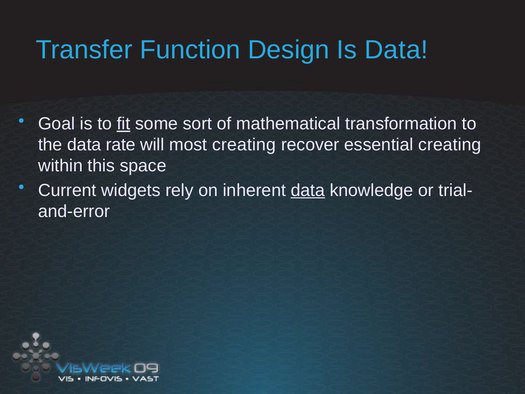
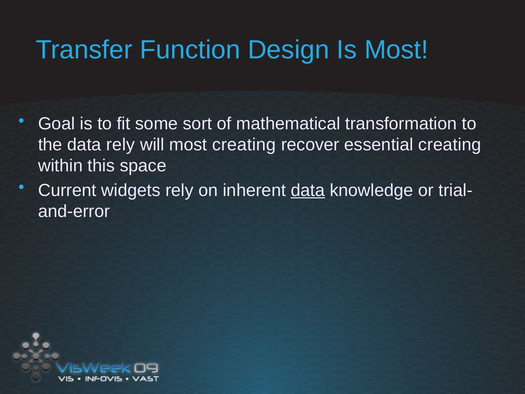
Is Data: Data -> Most (396, 50)
fit underline: present -> none (124, 124)
data rate: rate -> rely (121, 145)
